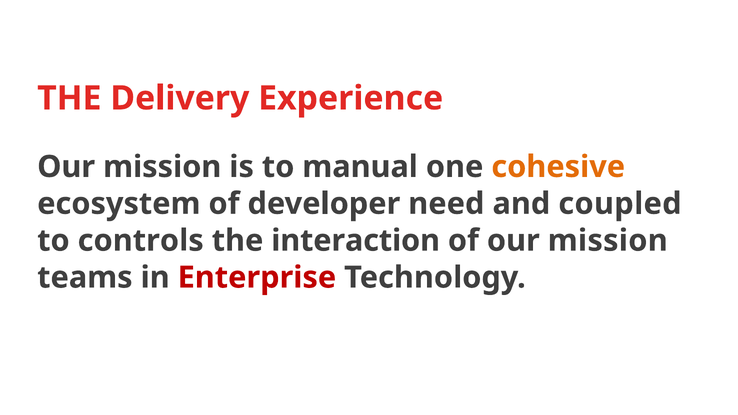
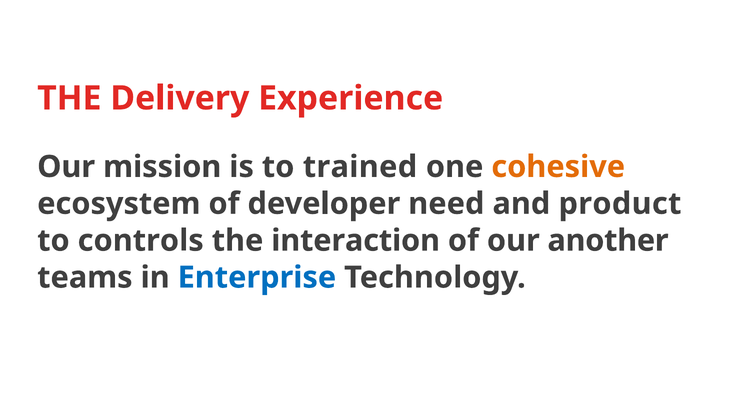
manual: manual -> trained (360, 167)
coupled: coupled -> product (620, 204)
of our mission: mission -> another (608, 241)
Enterprise colour: red -> blue (257, 278)
